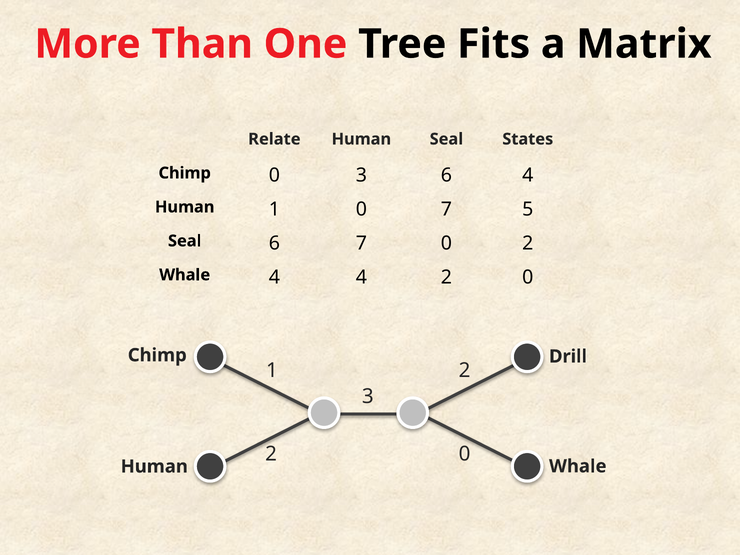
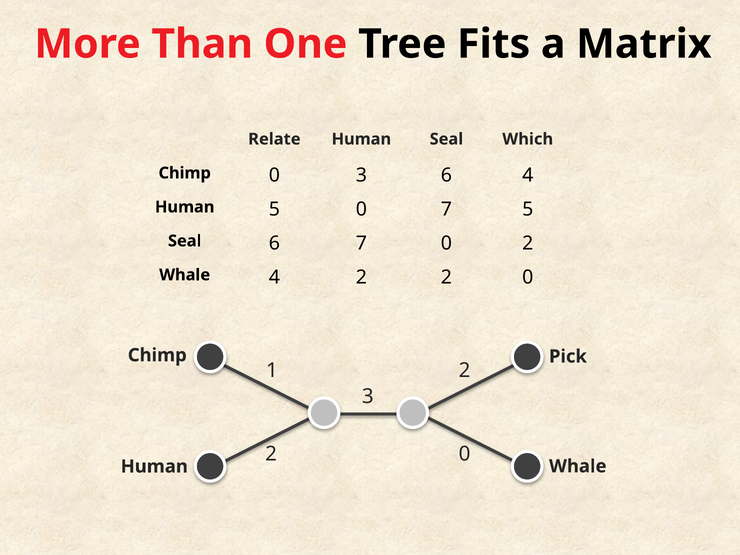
States: States -> Which (528, 139)
Human 1: 1 -> 5 (274, 209)
4 4: 4 -> 2 (361, 277)
Drill: Drill -> Pick (568, 356)
